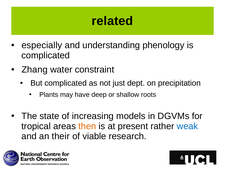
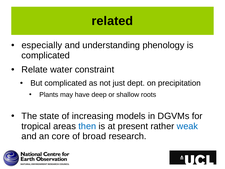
Zhang: Zhang -> Relate (35, 69)
then colour: orange -> blue (87, 126)
their: their -> core (61, 136)
viable: viable -> broad (94, 136)
